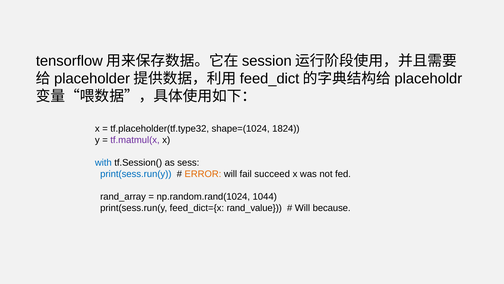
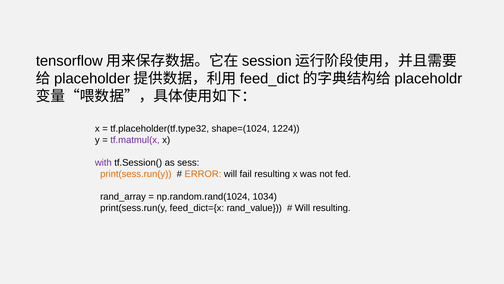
1824: 1824 -> 1224 (286, 128)
with colour: blue -> purple (103, 162)
print(sess.run(y colour: blue -> orange (136, 174)
fail succeed: succeed -> resulting (272, 174)
1044: 1044 -> 1034 (265, 196)
Will because: because -> resulting (332, 208)
